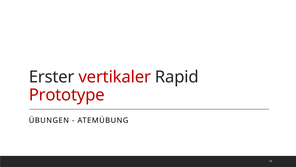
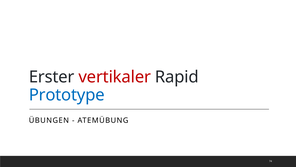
Prototype colour: red -> blue (67, 95)
